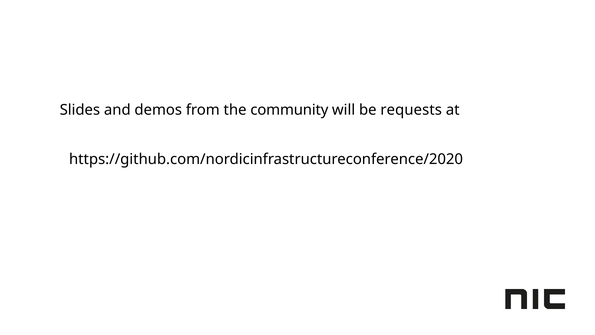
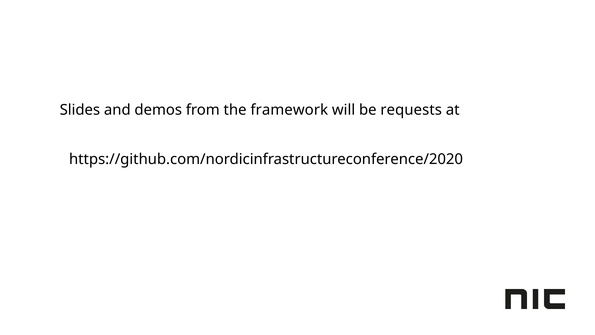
community: community -> framework (289, 110)
